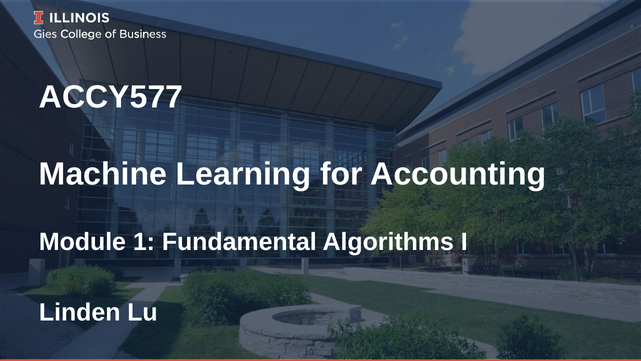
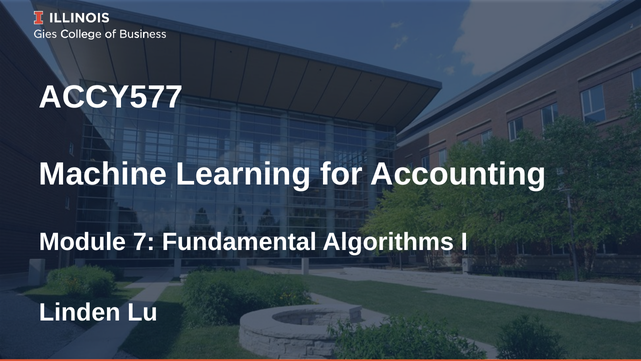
1: 1 -> 7 (144, 242)
